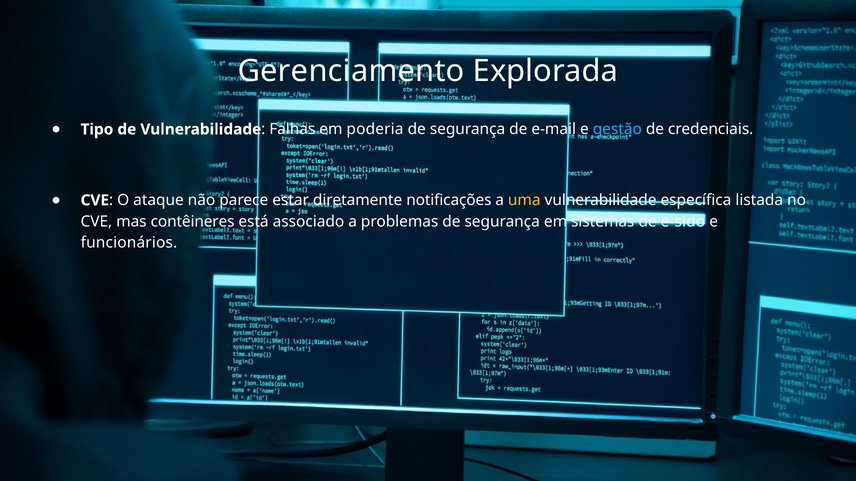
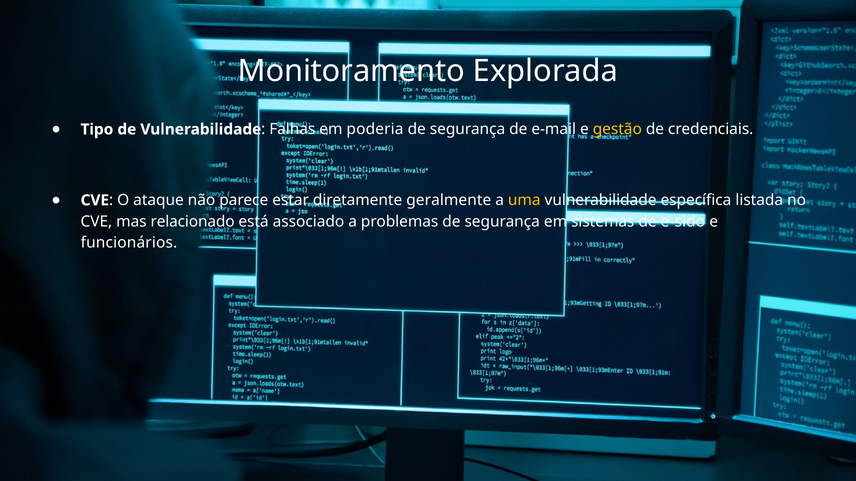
Gerenciamento: Gerenciamento -> Monitoramento (351, 71)
gestão colour: light blue -> yellow (617, 129)
notificações: notificações -> geralmente (449, 200)
contêineres: contêineres -> relacionado (193, 222)
